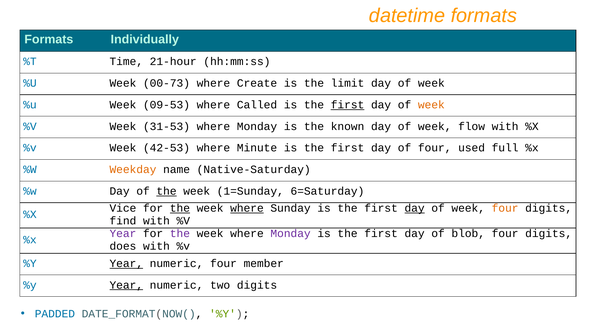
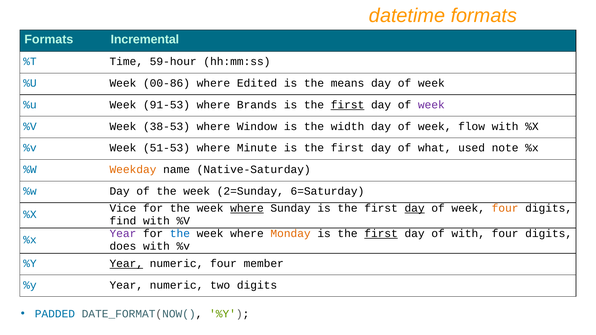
Individually: Individually -> Incremental (145, 39)
21-hour: 21-hour -> 59-hour (173, 62)
00-73: 00-73 -> 00-86 (167, 83)
Create: Create -> Edited (257, 83)
limit: limit -> means (348, 83)
09-53: 09-53 -> 91-53 (167, 105)
Called: Called -> Brands (257, 105)
week colour: orange -> purple (431, 105)
31-53: 31-53 -> 38-53 (167, 126)
Monday: Monday -> Window (257, 126)
known: known -> width (348, 126)
42-53: 42-53 -> 51-53 (167, 148)
of four: four -> what (435, 148)
full: full -> note (505, 148)
the underline: present -> none (167, 191)
1=Sunday: 1=Sunday -> 2=Sunday (250, 191)
the underline: present -> none (180, 208)
the colour: purple -> blue (180, 234)
Monday colour: purple -> orange (291, 234)
first underline: none -> present (381, 234)
of blob: blob -> with (468, 234)
Year underline: present -> none (126, 285)
